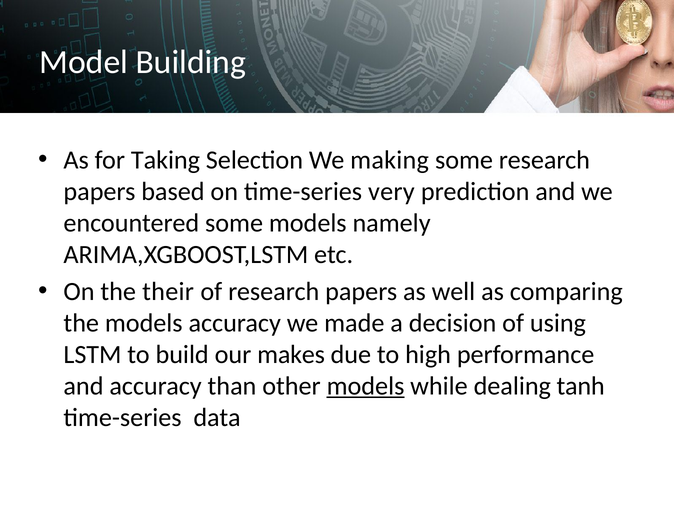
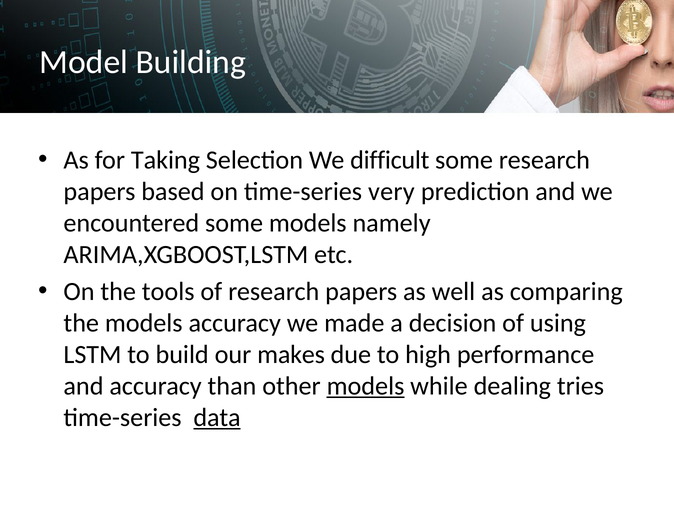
making: making -> difficult (390, 160)
their: their -> tools (168, 291)
tanh: tanh -> tries (581, 386)
data underline: none -> present (217, 417)
